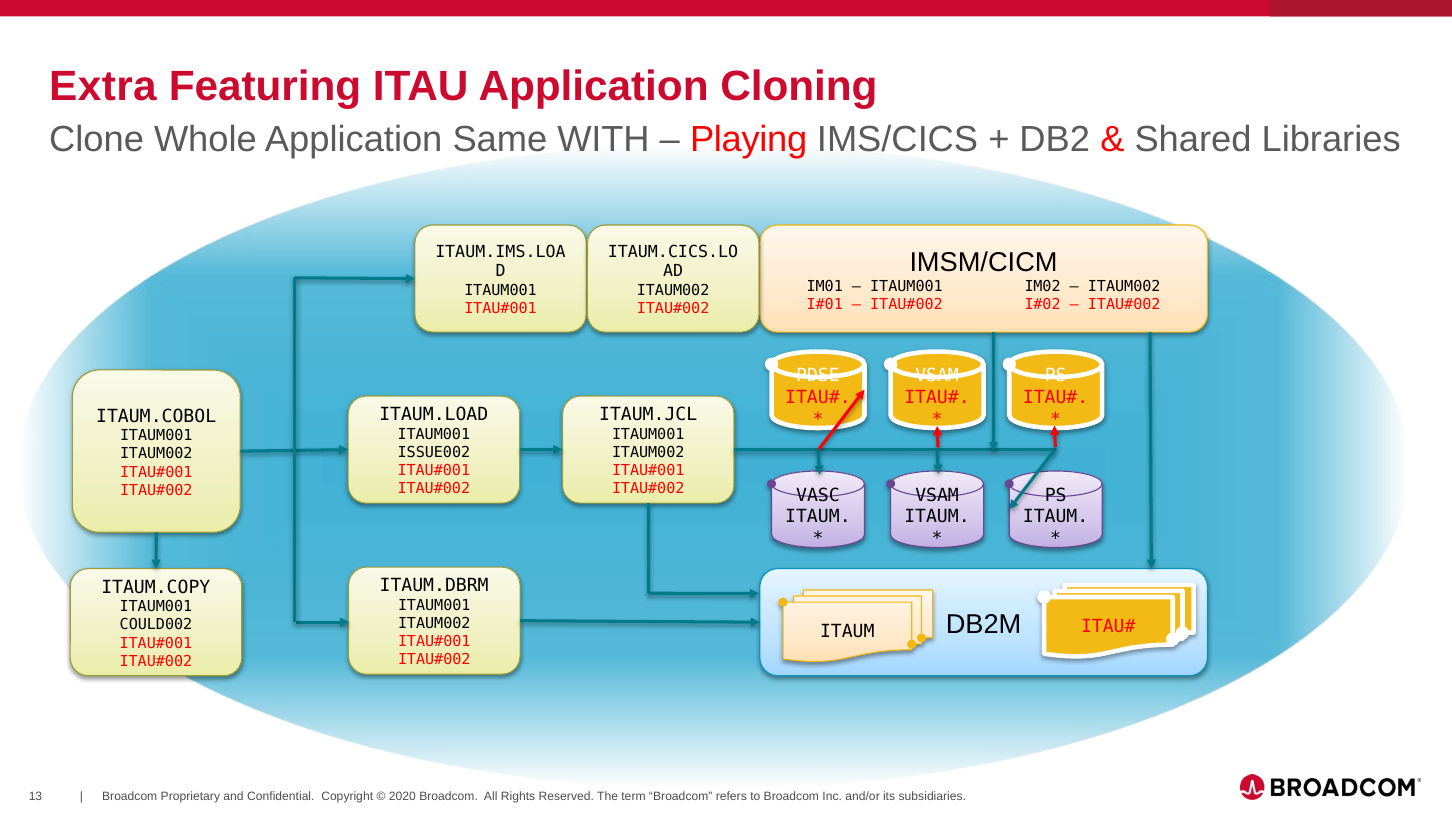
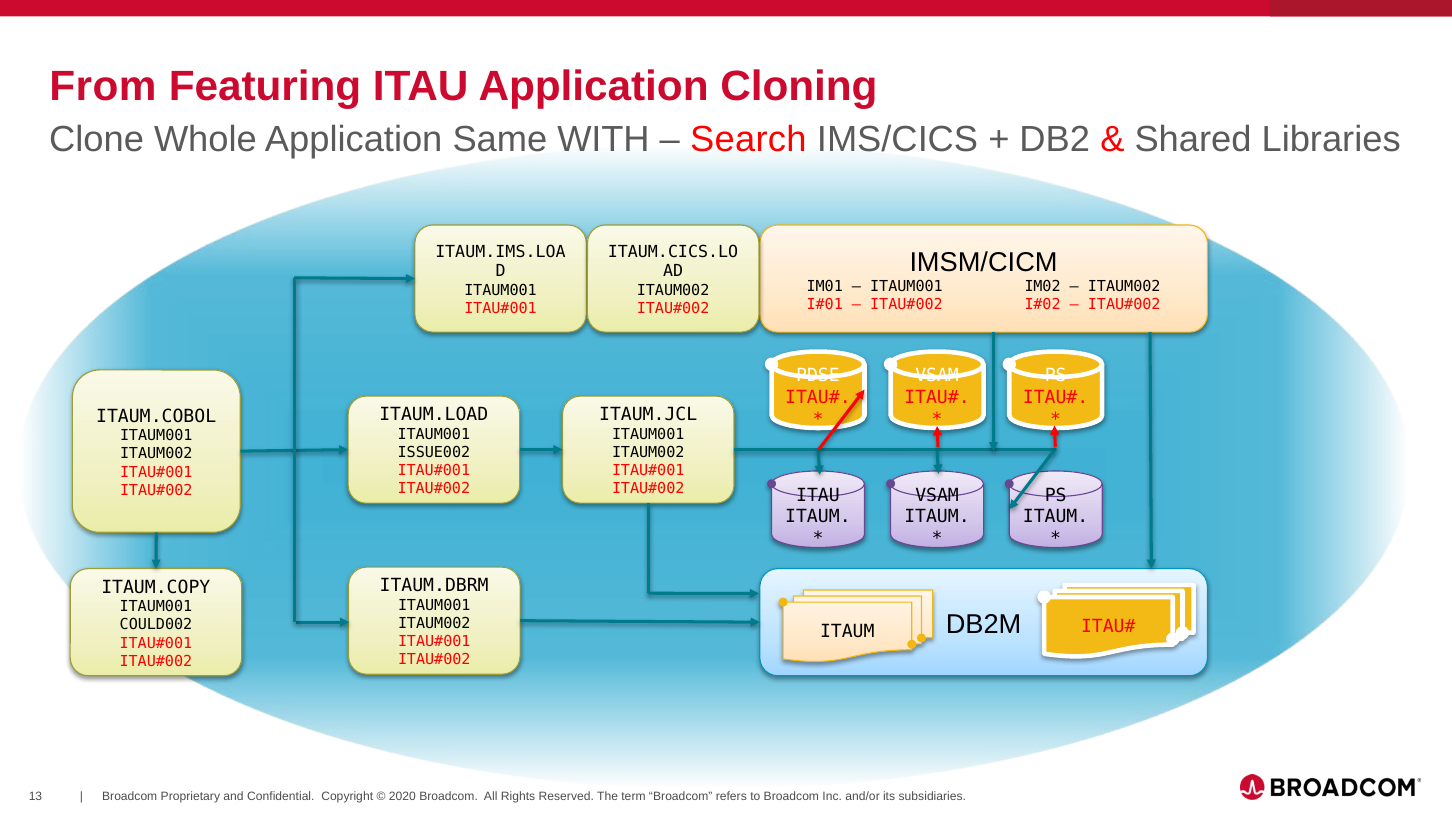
Extra: Extra -> From (103, 86)
Playing: Playing -> Search (748, 139)
VASC: VASC -> ITAU (818, 496)
